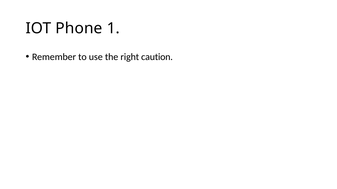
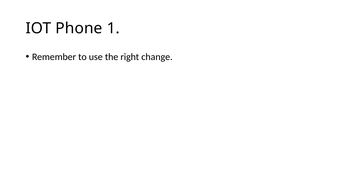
caution: caution -> change (157, 57)
